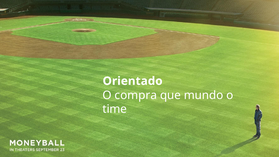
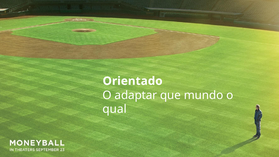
compra: compra -> adaptar (136, 95)
time: time -> qual (115, 109)
